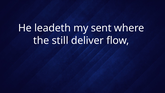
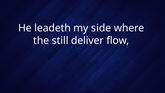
sent: sent -> side (101, 28)
